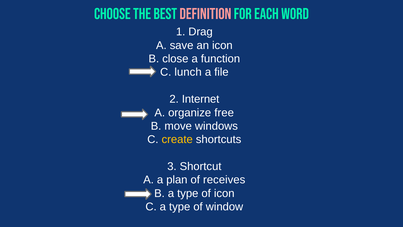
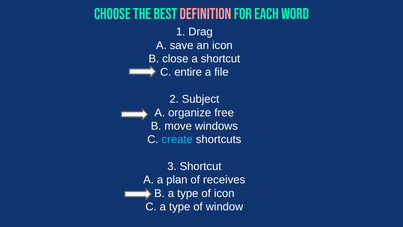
a function: function -> shortcut (221, 59)
lunch: lunch -> entire (188, 72)
Internet: Internet -> Subject (201, 99)
create colour: yellow -> light blue (177, 139)
